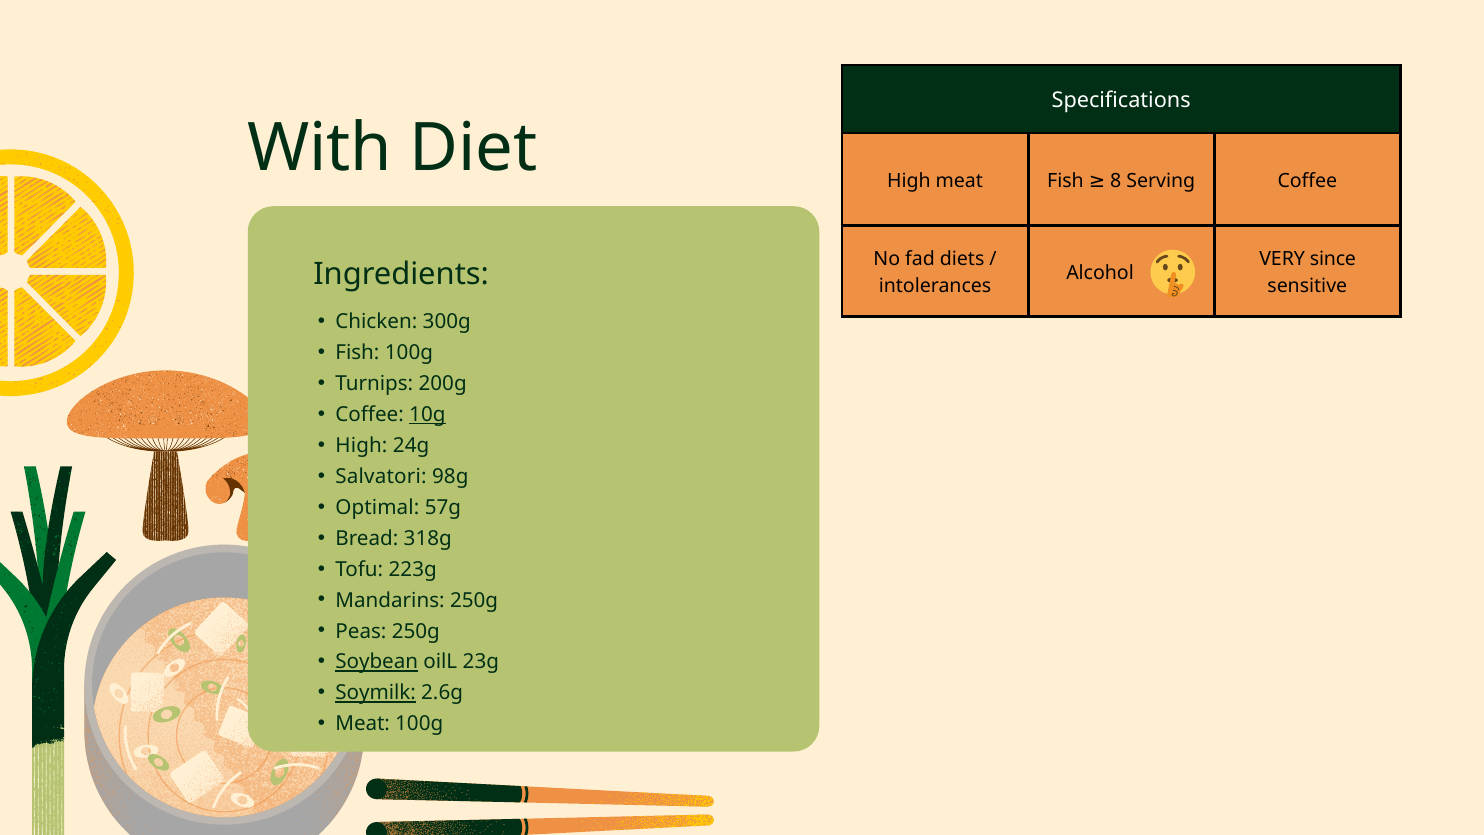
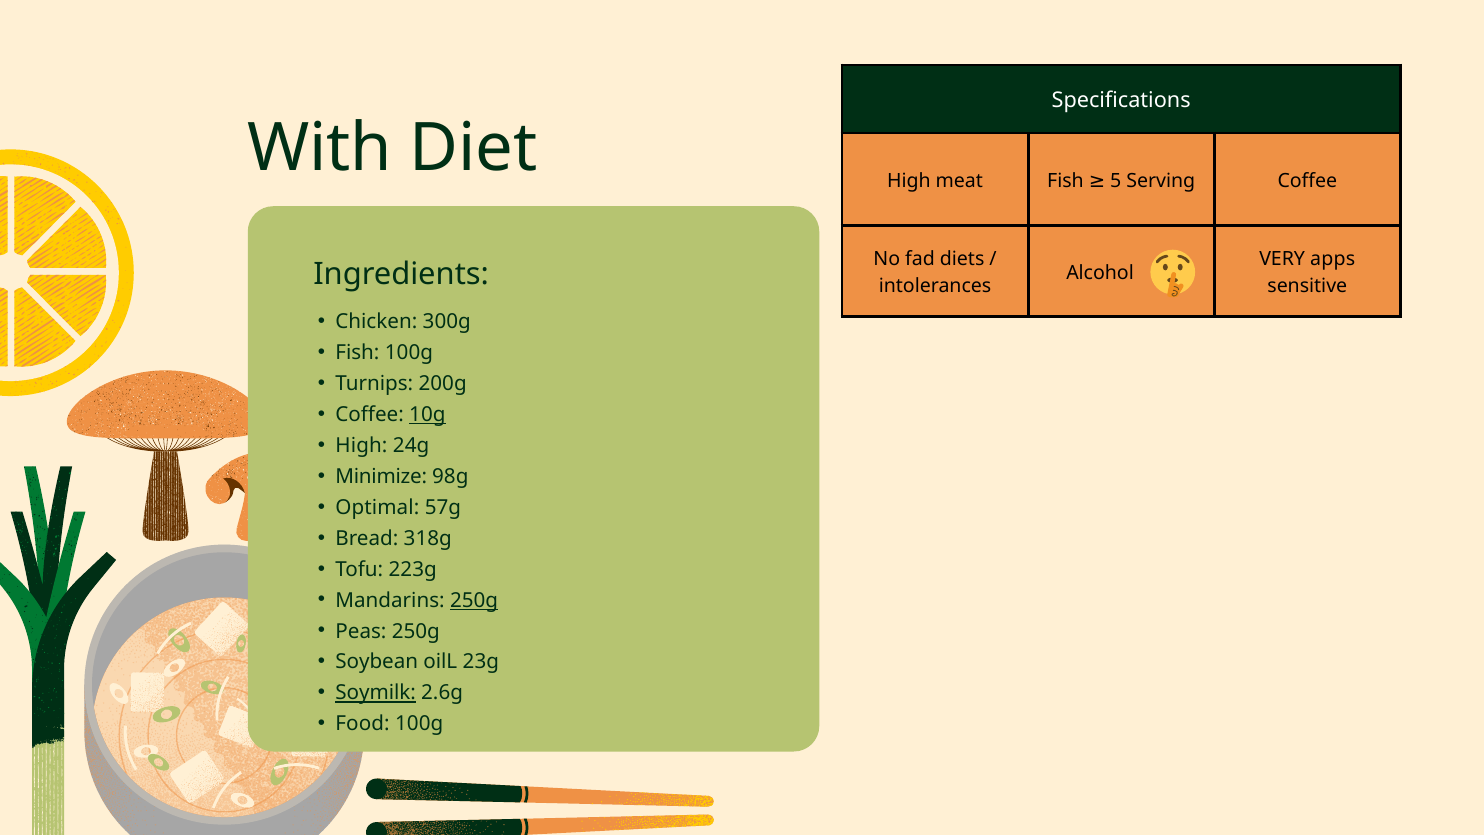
8: 8 -> 5 (1116, 181)
since: since -> apps (1333, 259)
Salvatori: Salvatori -> Minimize (381, 476)
250g underline: none -> present (474, 600)
Soybean underline: present -> none (377, 662)
Meat: Meat -> Food (363, 724)
